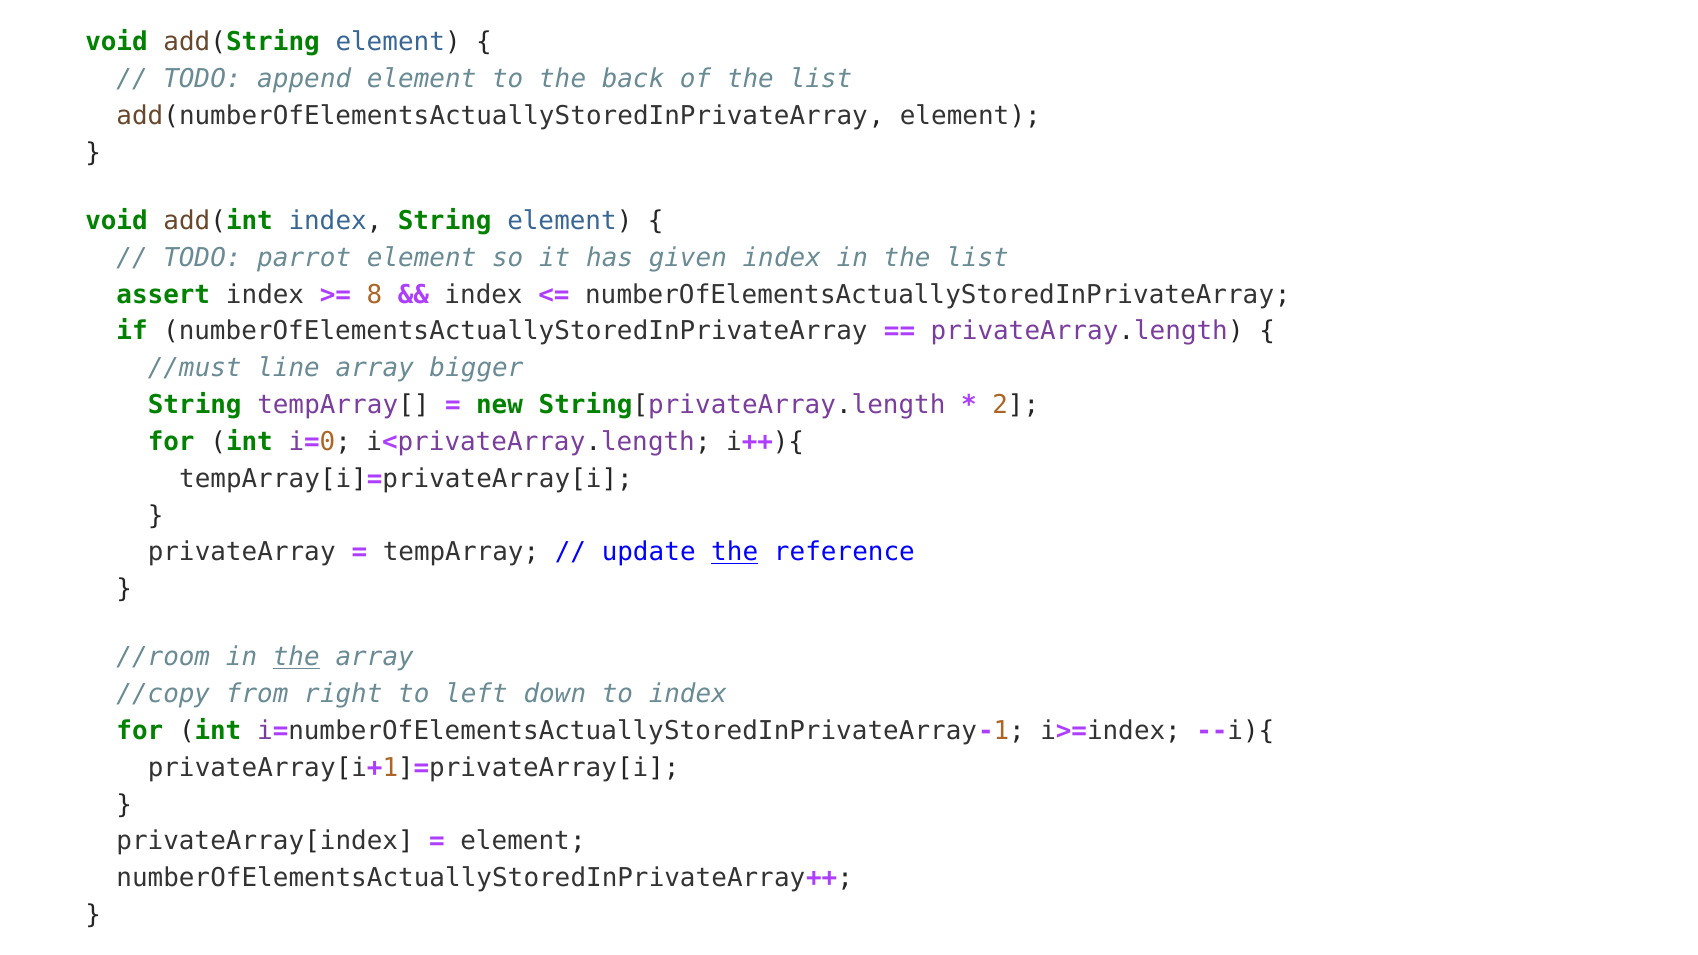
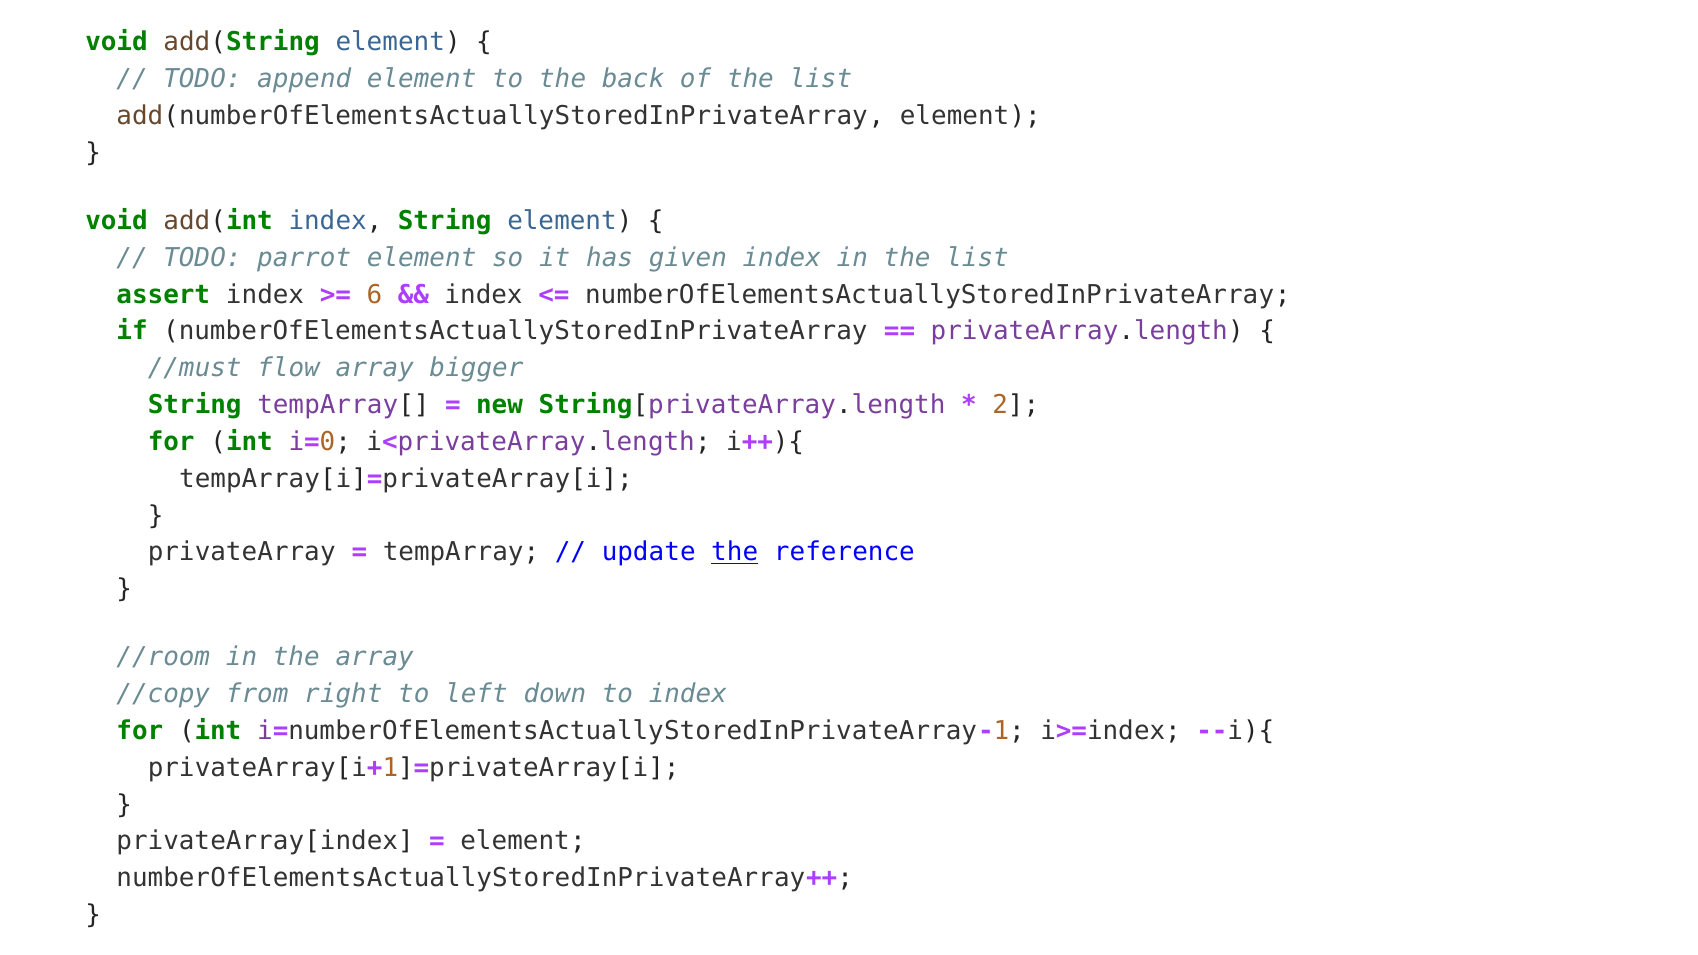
8: 8 -> 6 (374, 295)
line: line -> flow (289, 368)
the underline: present -> none (296, 657)
